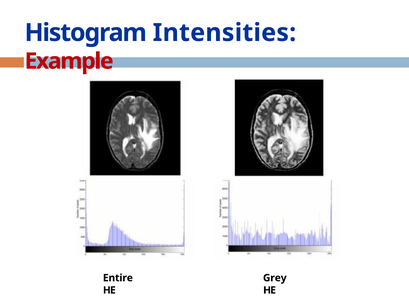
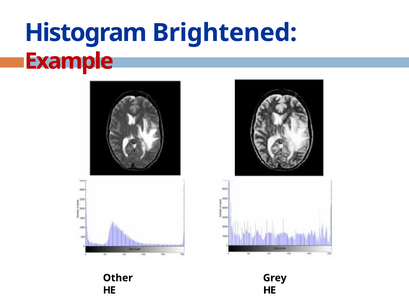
Intensities: Intensities -> Brightened (225, 33)
Entire: Entire -> Other (118, 278)
